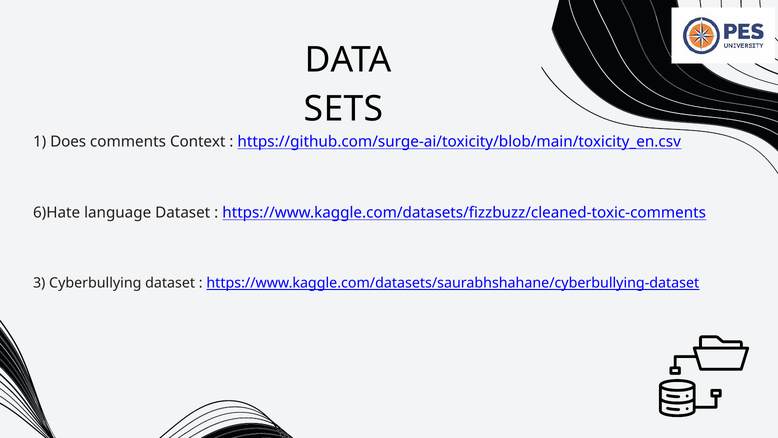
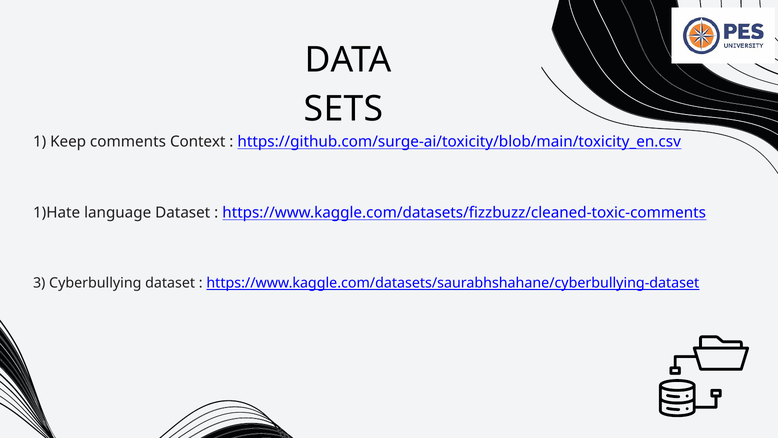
Does: Does -> Keep (68, 142)
6)Hate: 6)Hate -> 1)Hate (57, 213)
